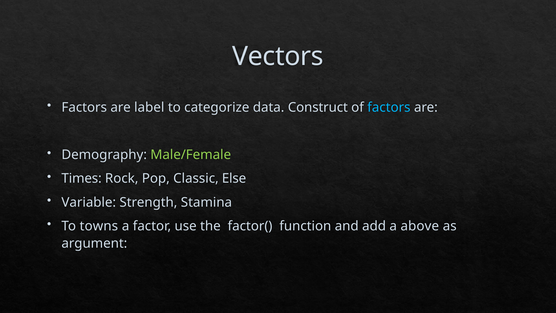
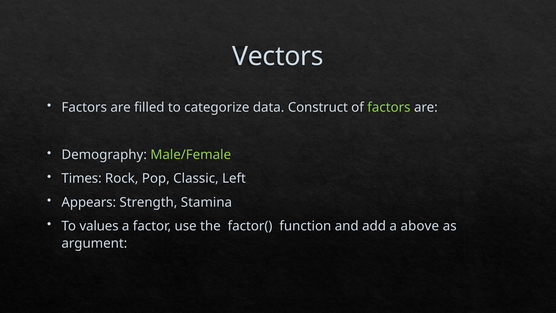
label: label -> filled (149, 107)
factors colour: light blue -> light green (389, 107)
Else: Else -> Left (234, 178)
Variable: Variable -> Appears (89, 202)
towns: towns -> values (99, 226)
